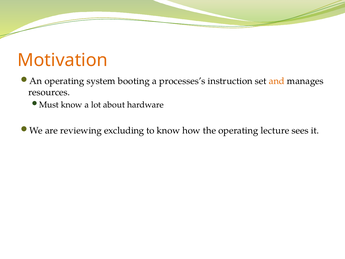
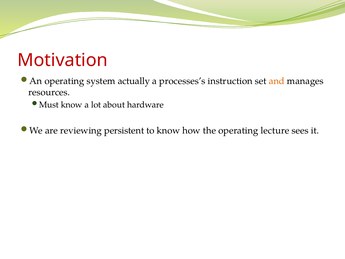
Motivation colour: orange -> red (63, 60)
booting: booting -> actually (134, 81)
excluding: excluding -> persistent (124, 130)
